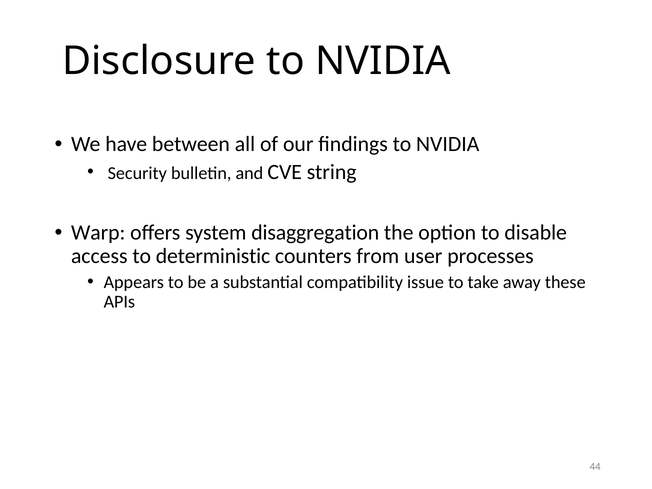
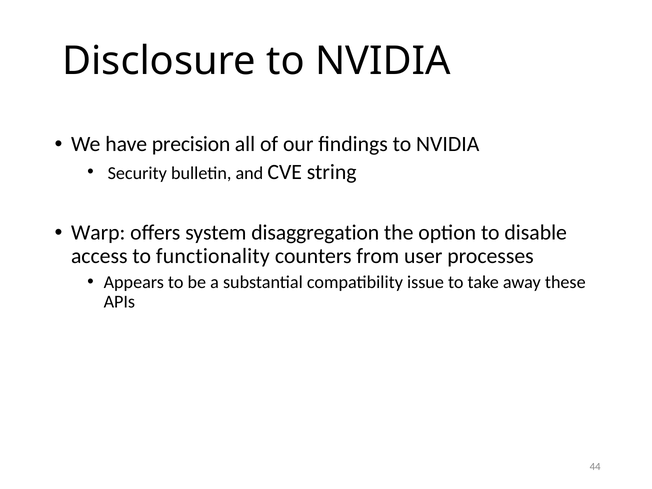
between: between -> precision (191, 144)
deterministic: deterministic -> functionality (213, 256)
